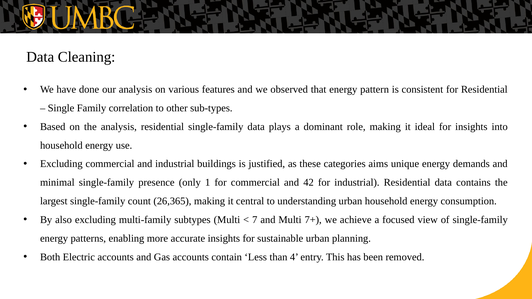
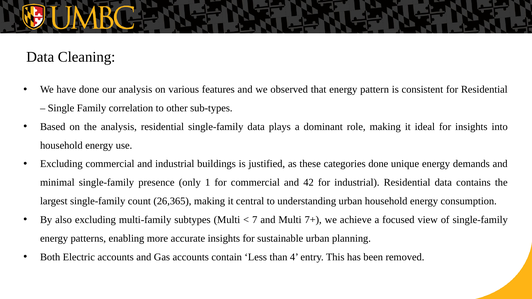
categories aims: aims -> done (378, 164)
